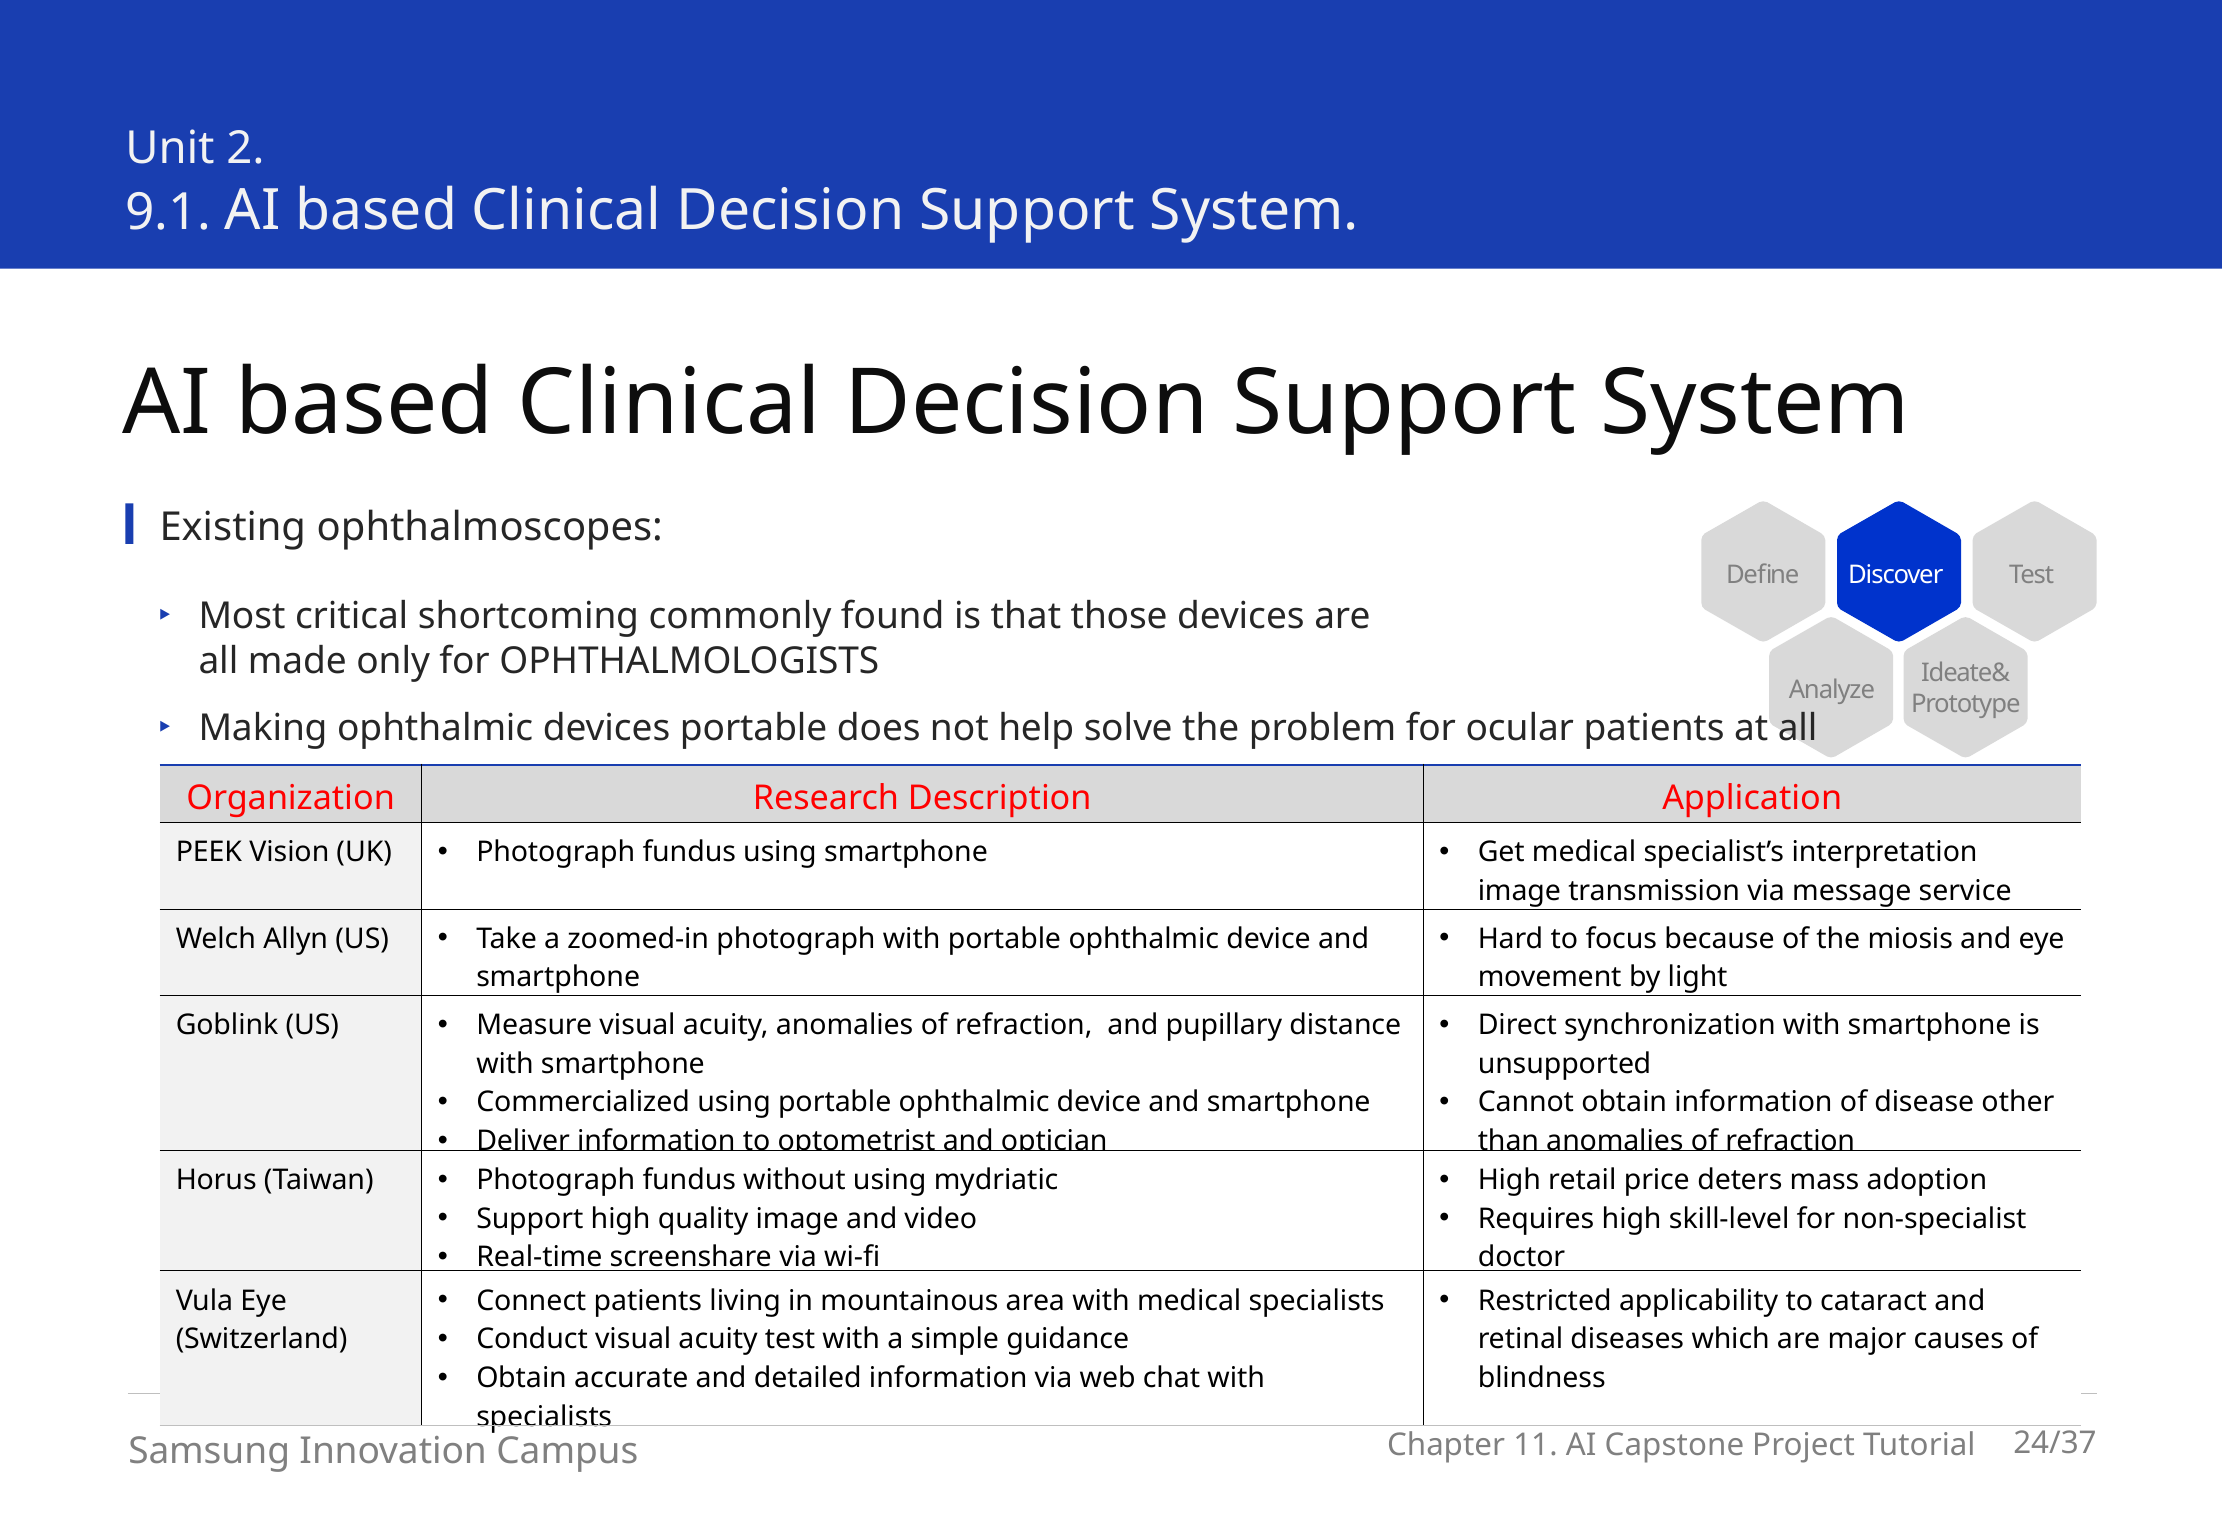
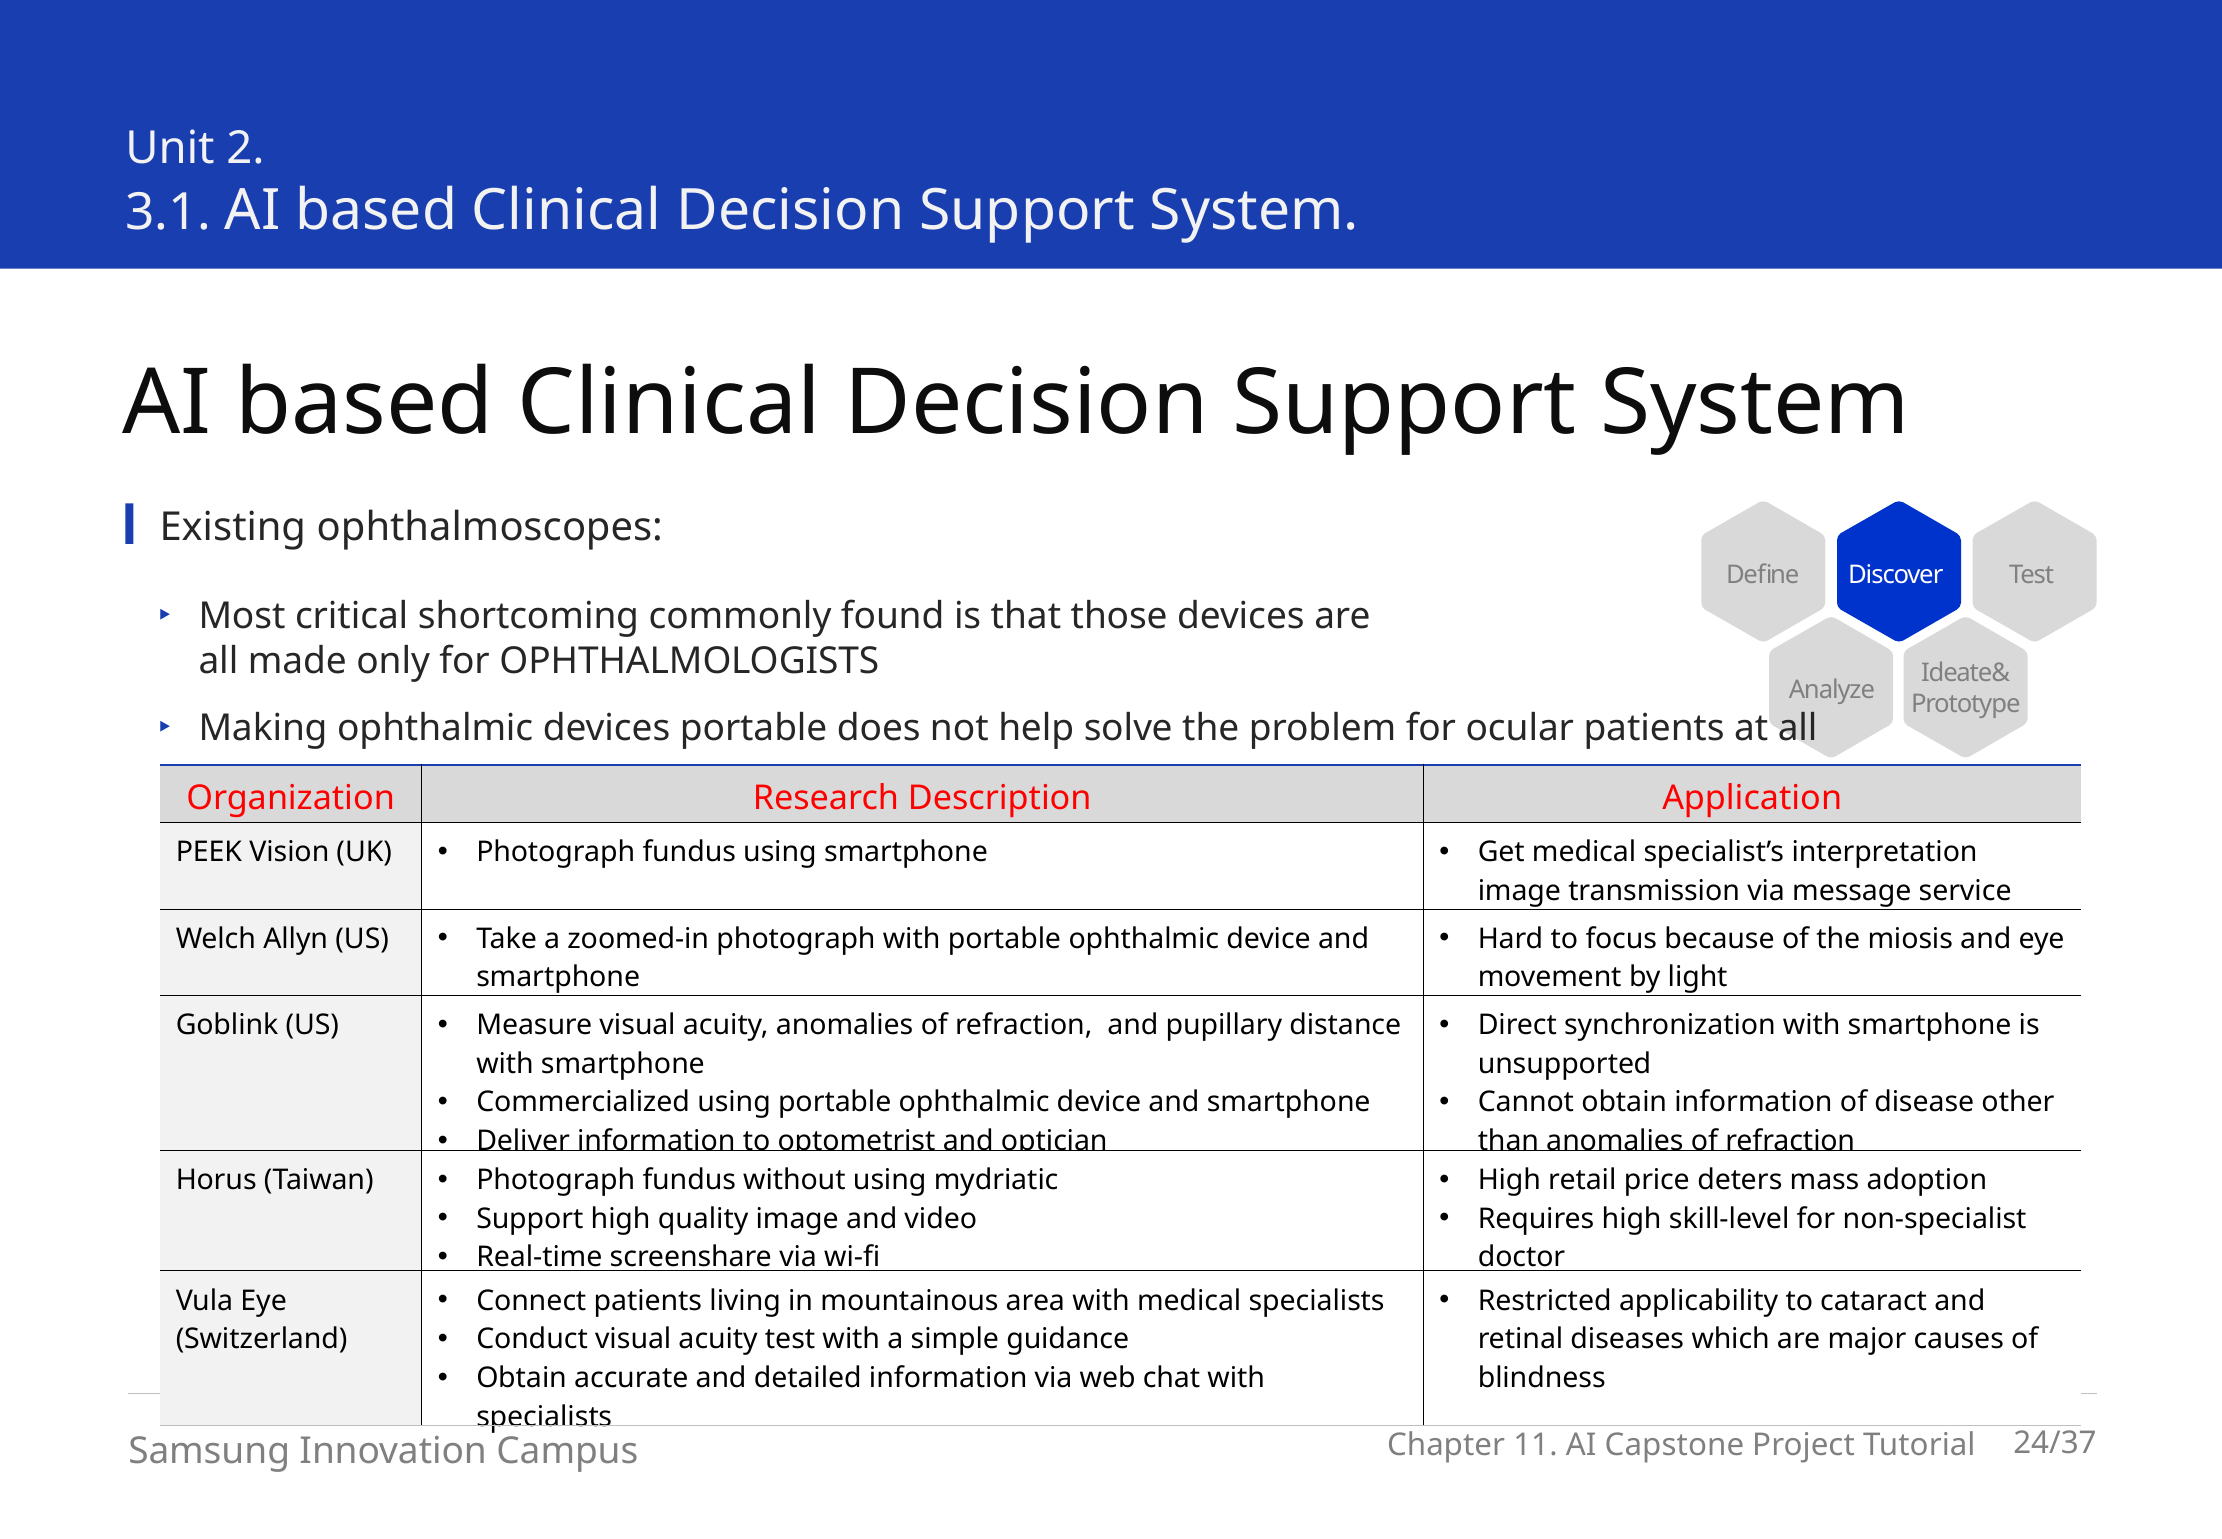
9.1: 9.1 -> 3.1 (168, 212)
